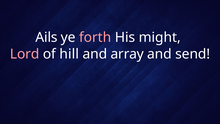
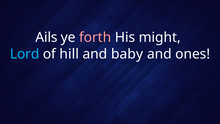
Lord colour: pink -> light blue (25, 54)
array: array -> baby (127, 54)
send: send -> ones (193, 54)
